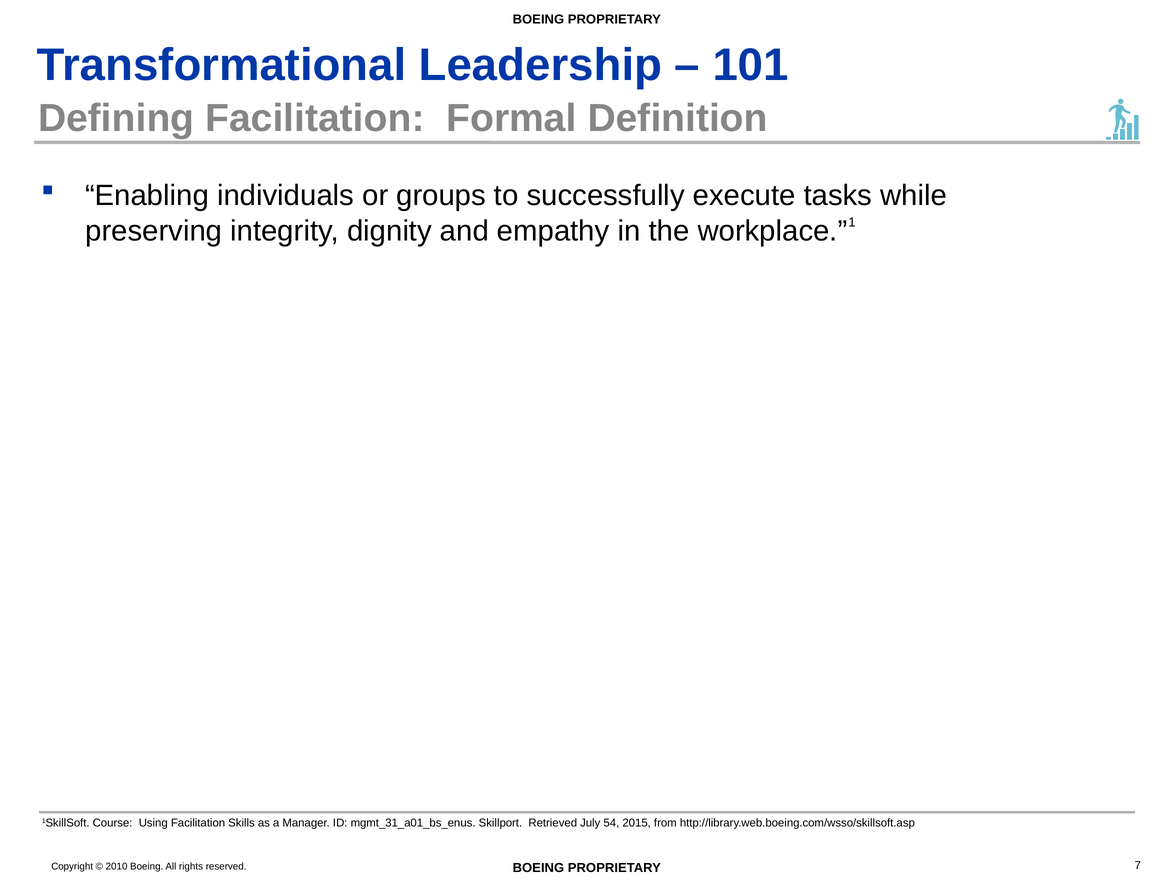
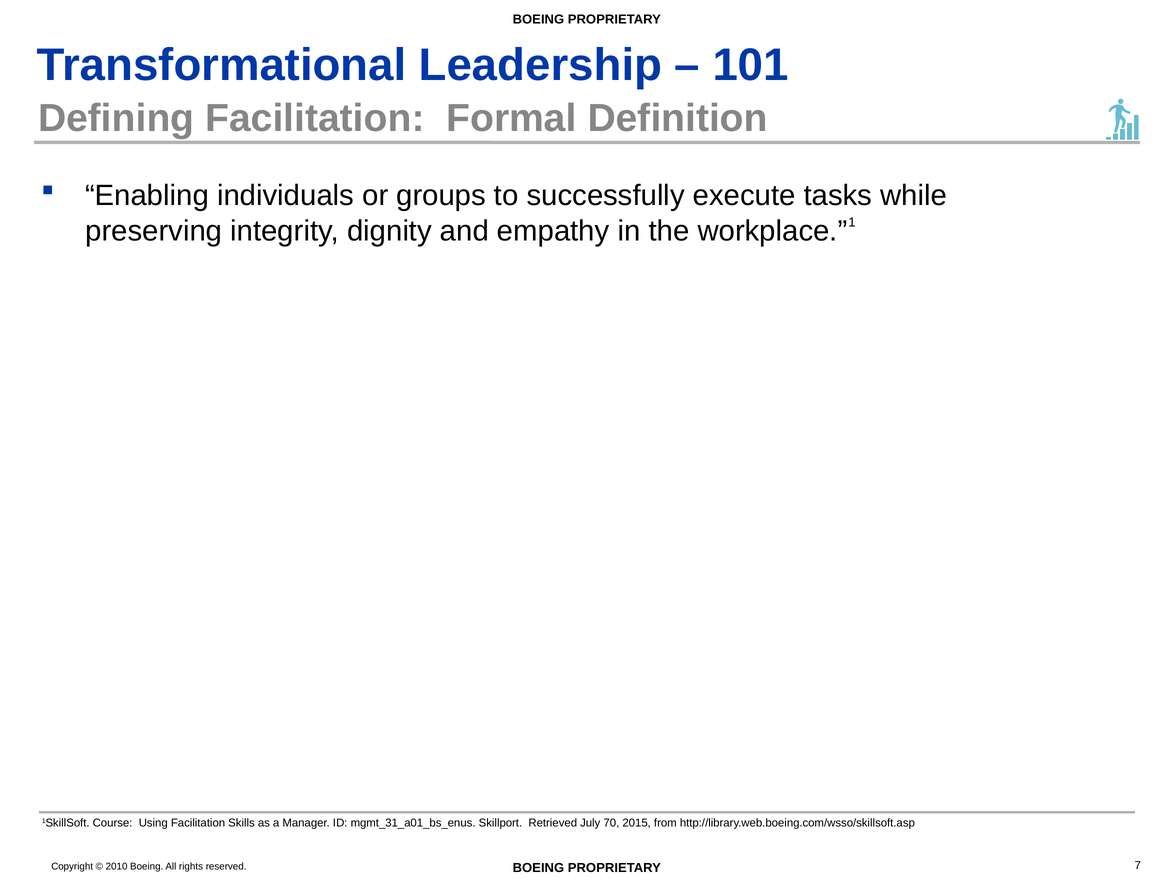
54: 54 -> 70 (611, 824)
